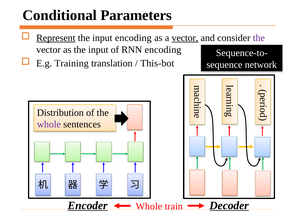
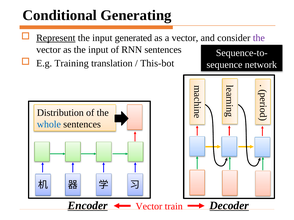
Parameters: Parameters -> Generating (136, 15)
input encoding: encoding -> generated (133, 38)
vector underline: present -> none (185, 38)
RNN encoding: encoding -> sentences (163, 50)
whole colour: purple -> blue (49, 125)
Whole: Whole -> Vector (149, 207)
